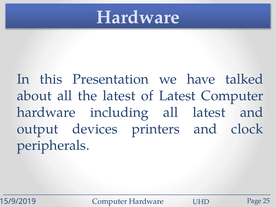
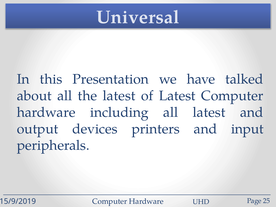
Hardware: Hardware -> Universal (138, 17)
clock: clock -> input (247, 129)
